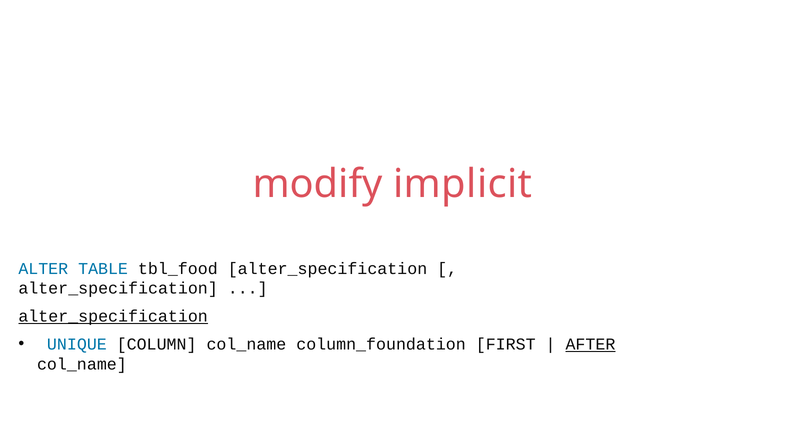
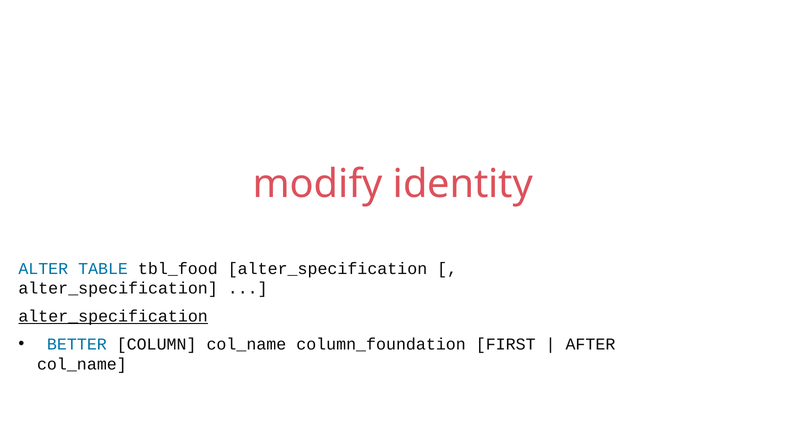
implicit: implicit -> identity (463, 184)
UNIQUE: UNIQUE -> BETTER (77, 344)
AFTER underline: present -> none (590, 344)
